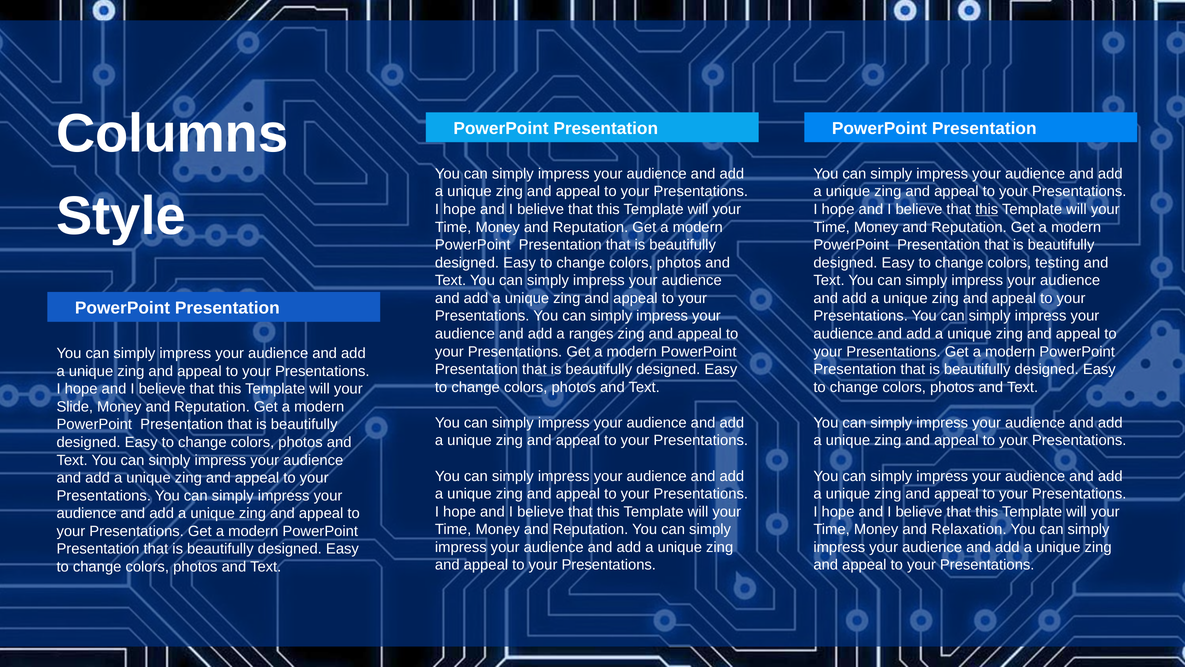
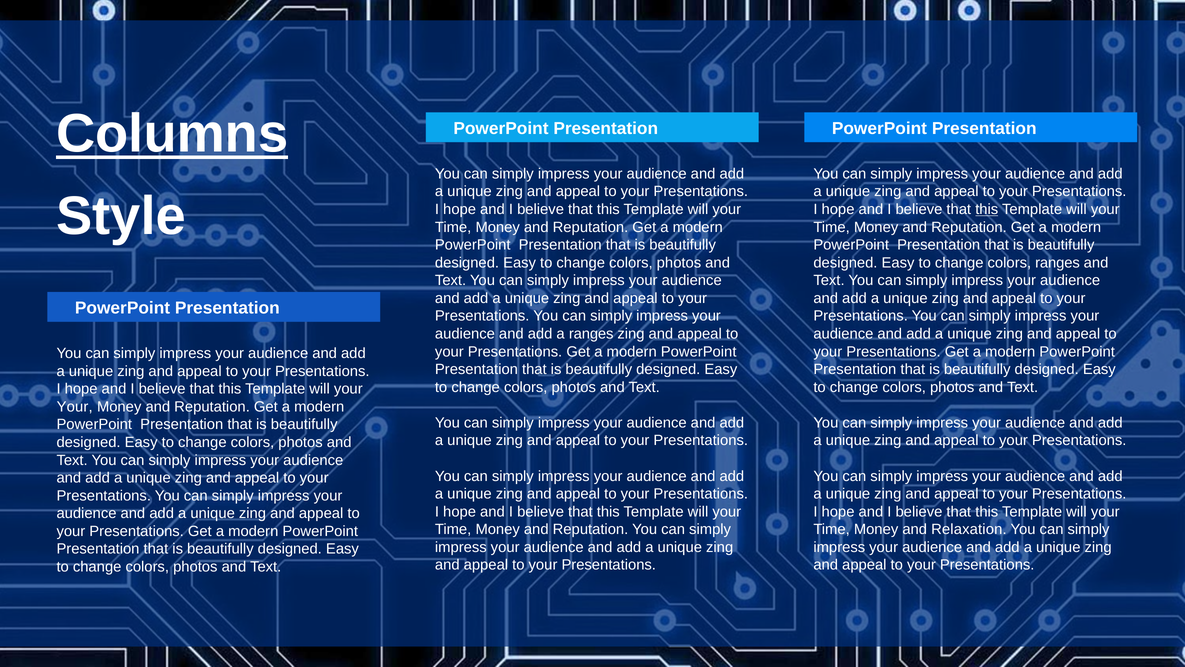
Columns underline: none -> present (172, 134)
colors testing: testing -> ranges (1057, 263)
Slide: Slide -> Your (75, 406)
